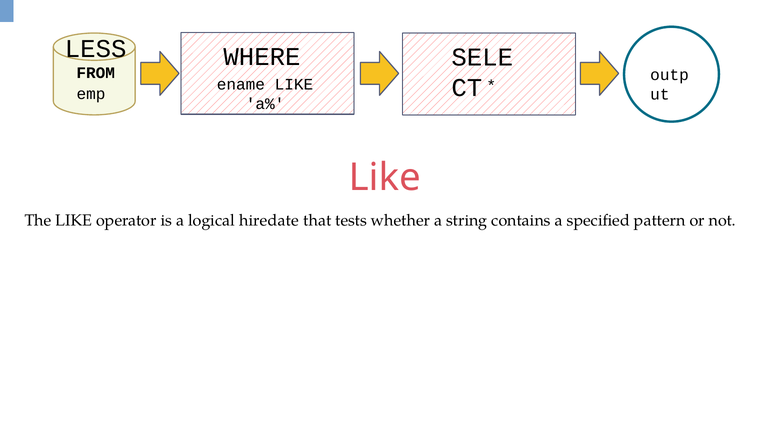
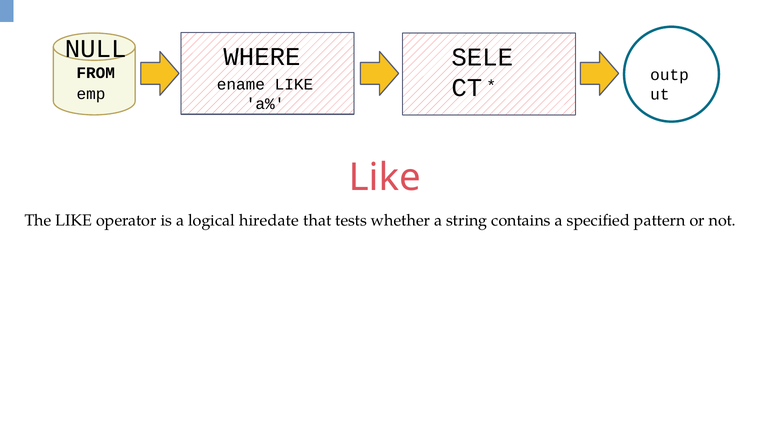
LESS: LESS -> NULL (96, 49)
